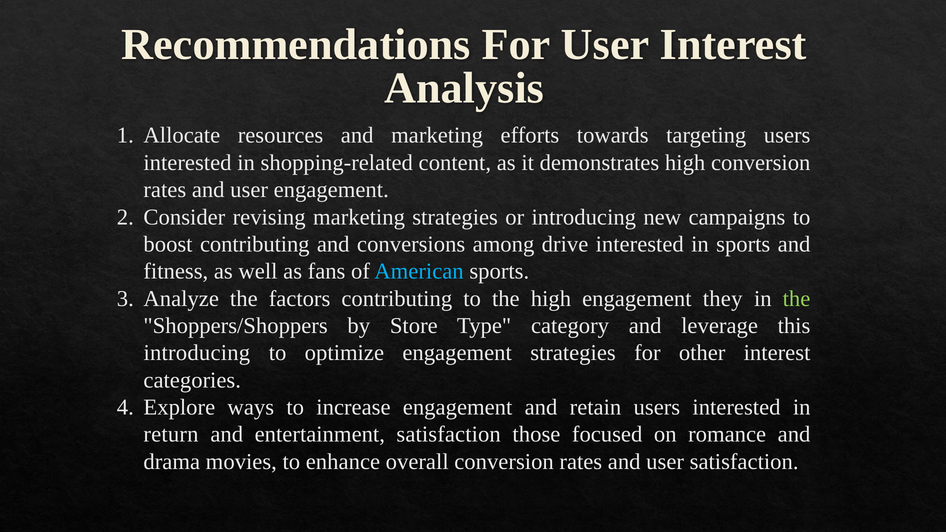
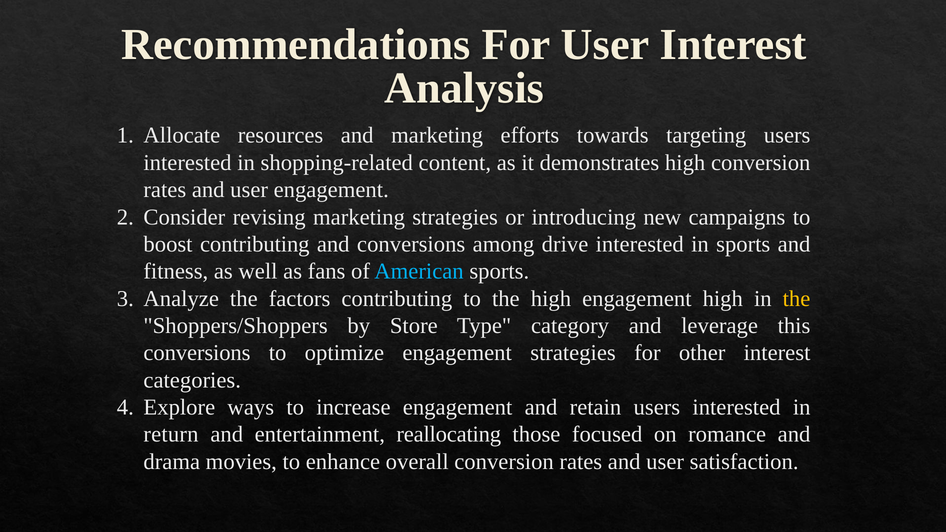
engagement they: they -> high (723, 299)
the colour: light green -> yellow (796, 299)
introducing: introducing -> conversions (197, 353)
entertainment satisfaction: satisfaction -> reallocating (449, 435)
